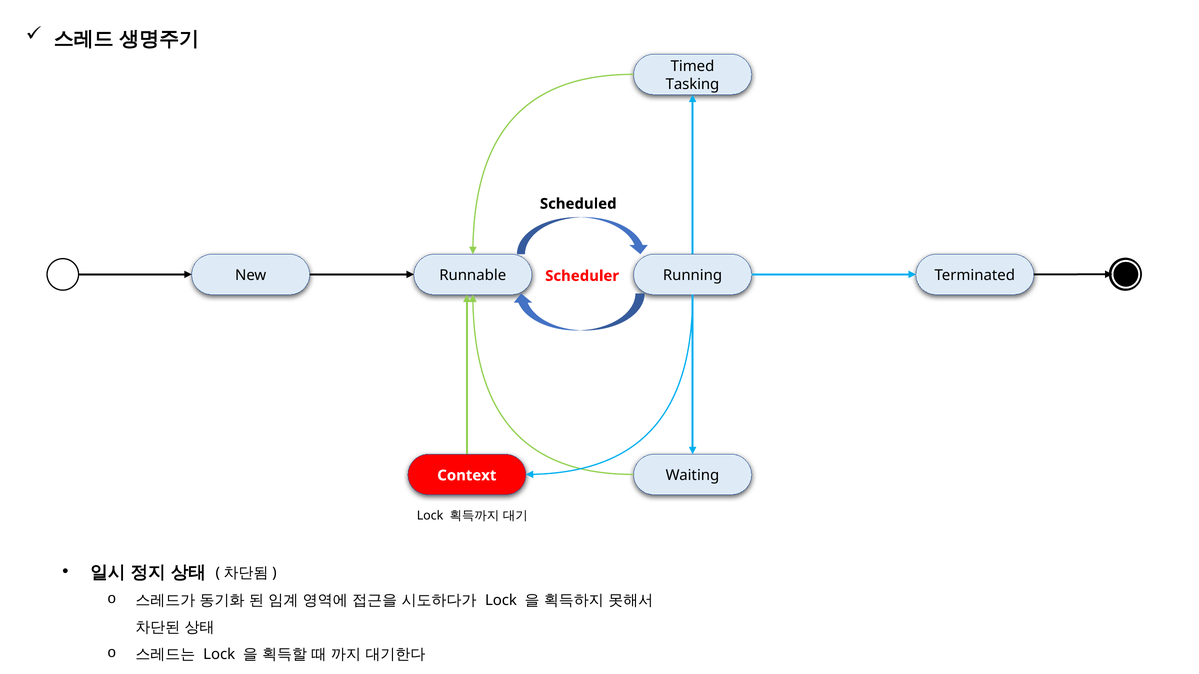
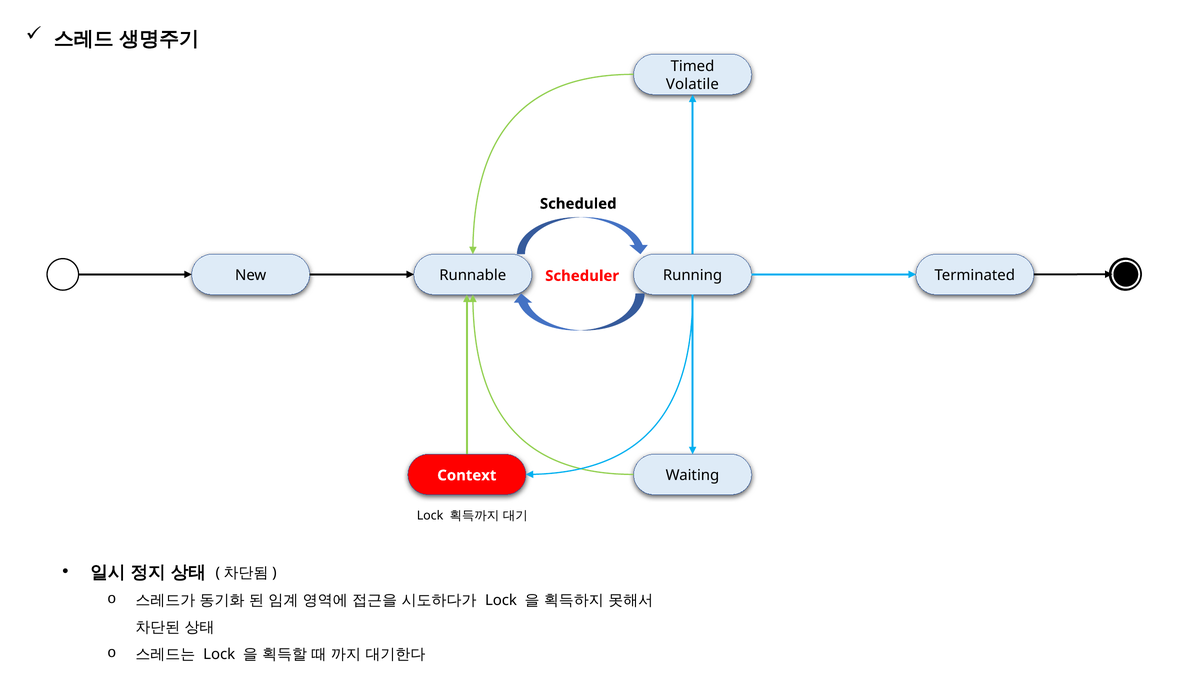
Tasking: Tasking -> Volatile (692, 84)
